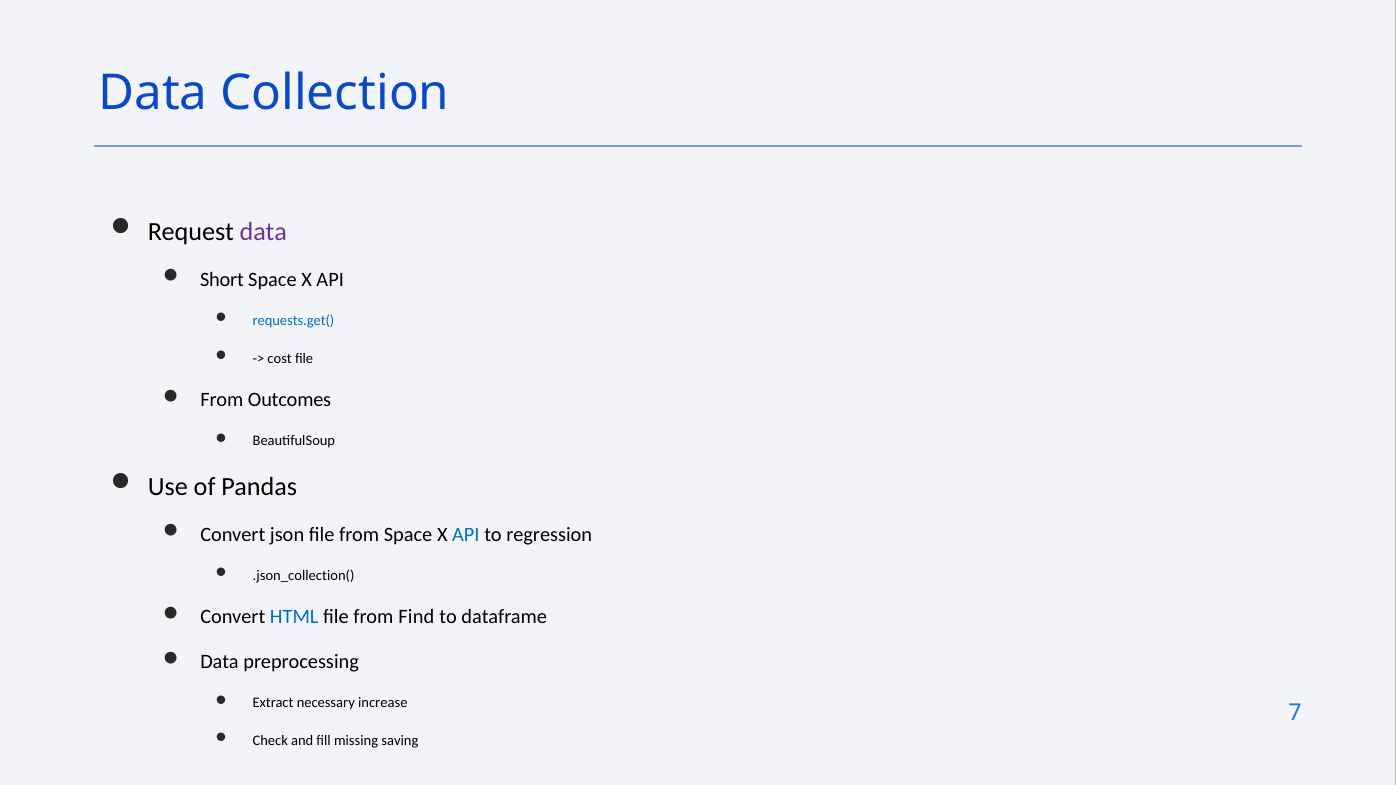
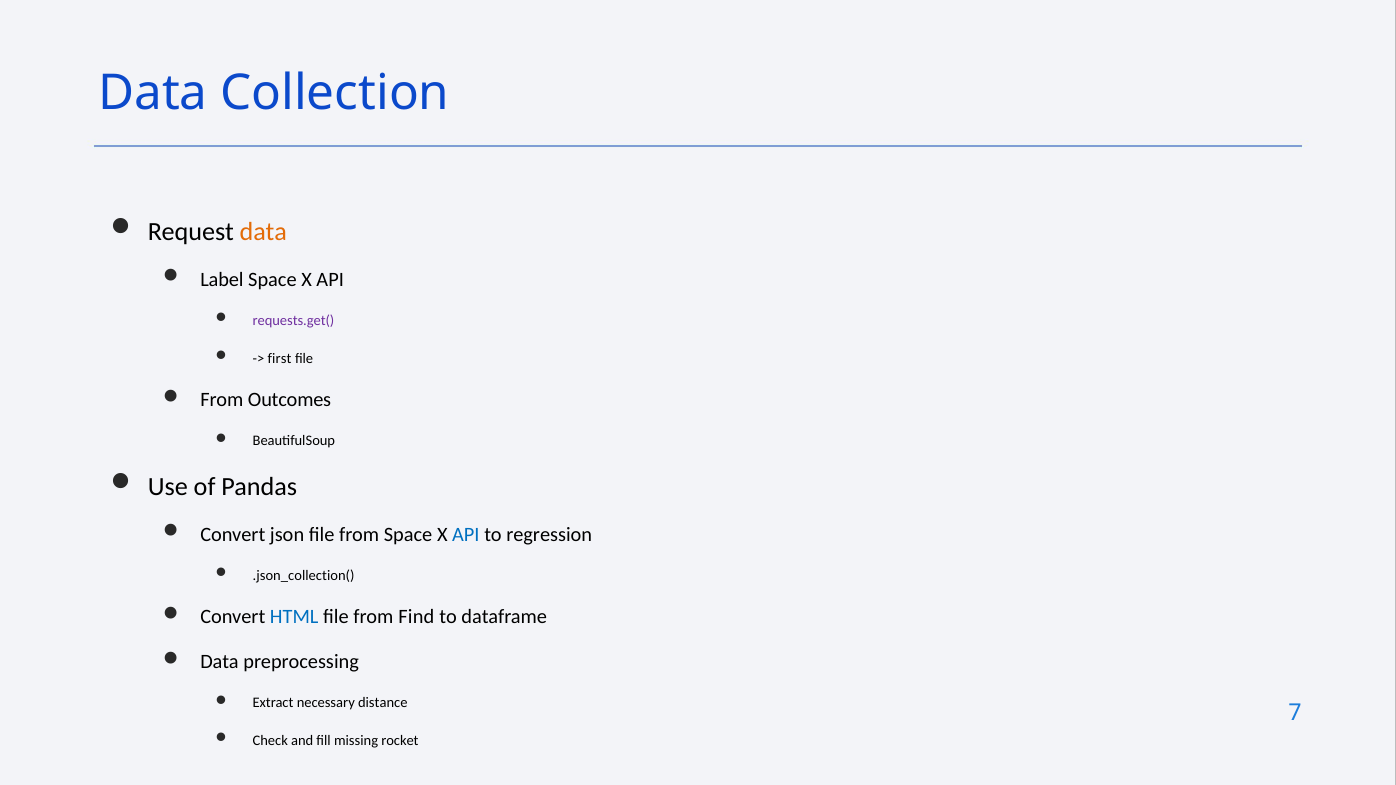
data colour: purple -> orange (263, 232)
Short: Short -> Label (222, 280)
requests.get( colour: blue -> purple (294, 321)
cost: cost -> first (280, 358)
increase: increase -> distance (383, 703)
saving: saving -> rocket (400, 741)
